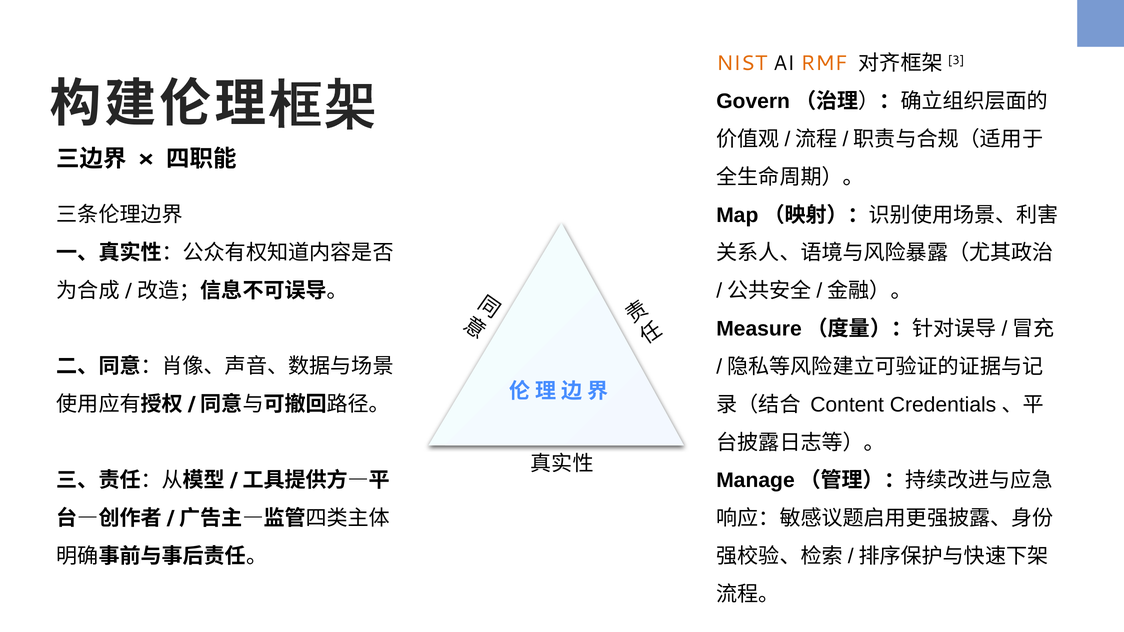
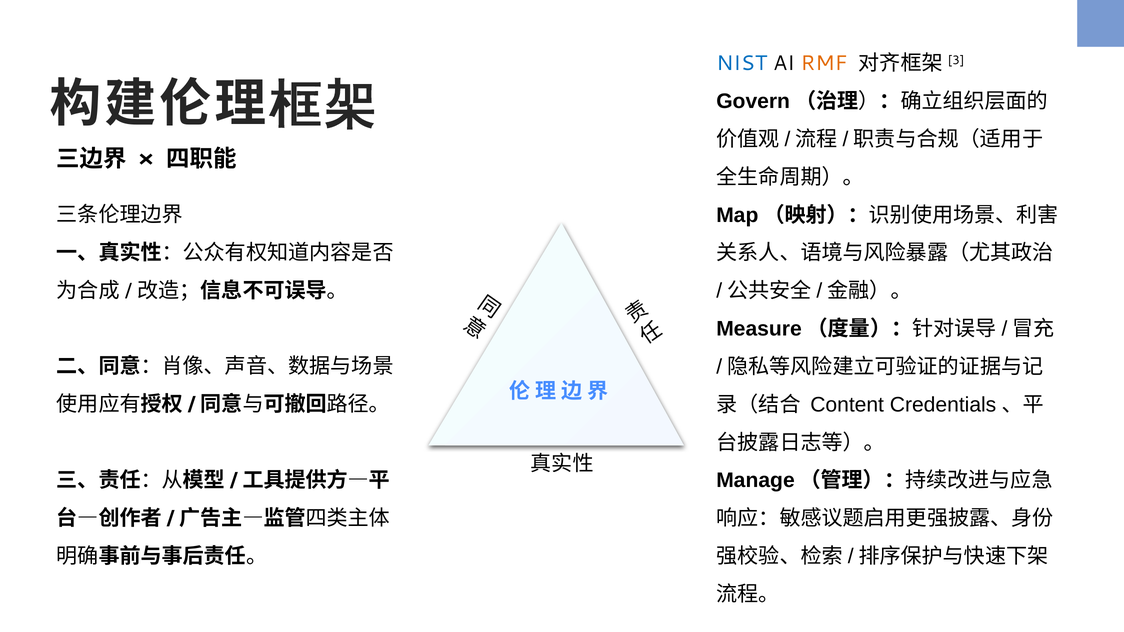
NIST colour: orange -> blue (742, 63)
